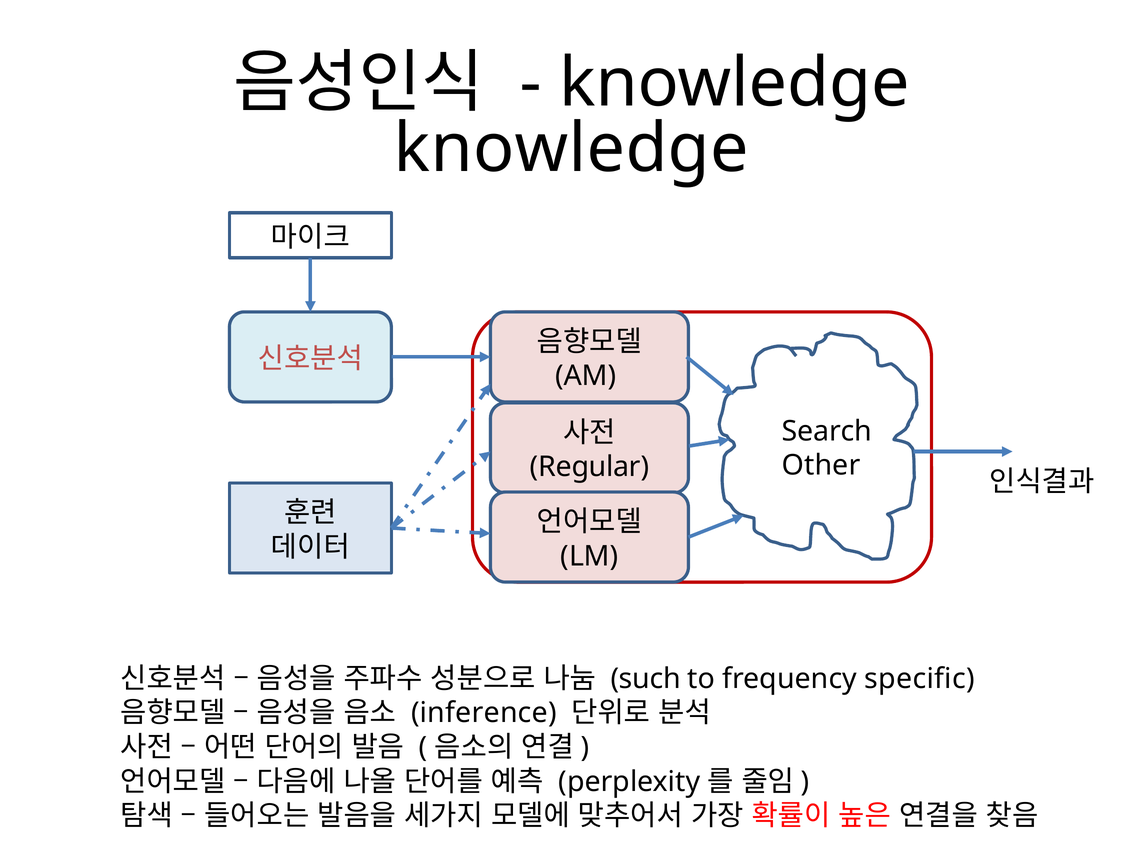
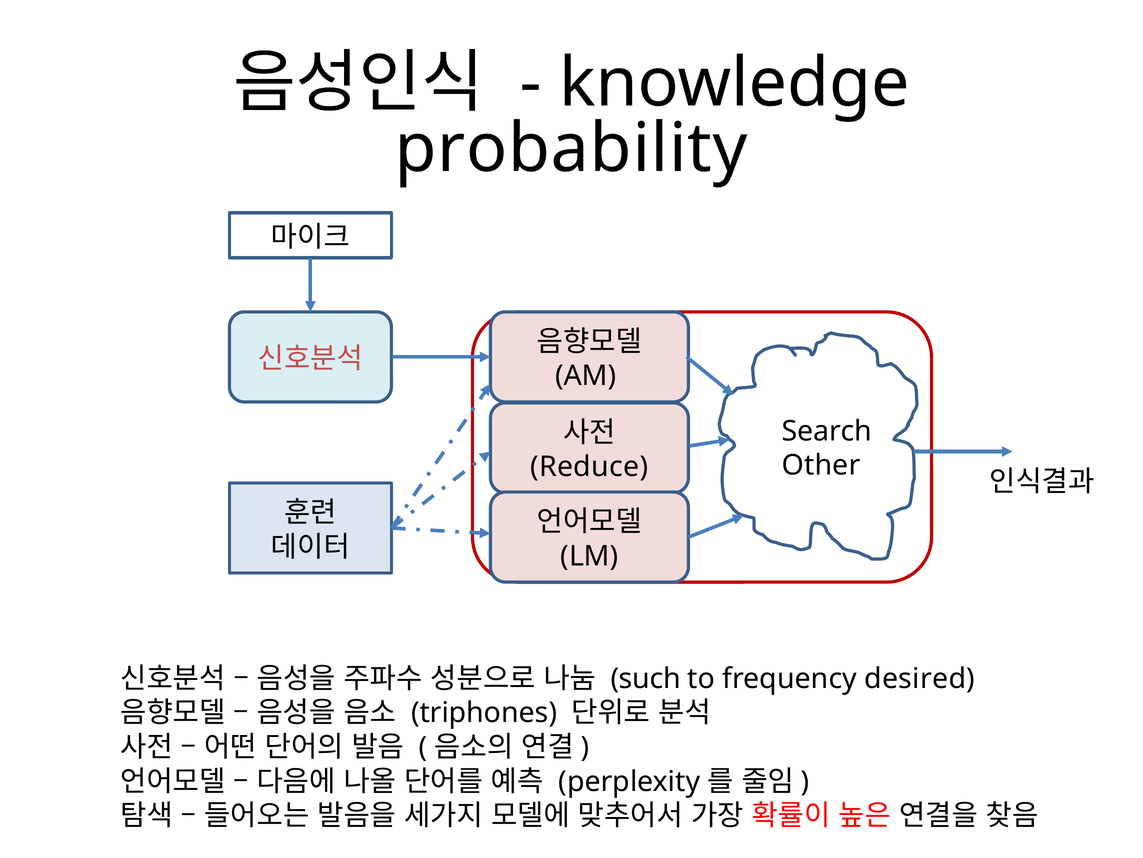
knowledge: knowledge -> probability (571, 149)
Regular: Regular -> Reduce (589, 467)
specific: specific -> desired (920, 678)
inference: inference -> triphones (484, 712)
